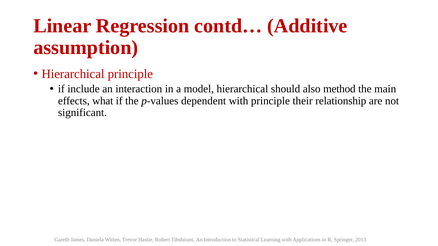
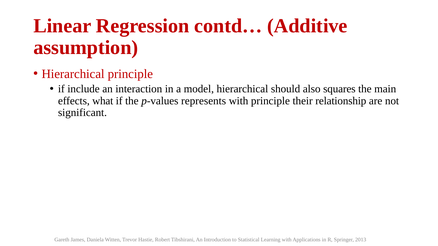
method: method -> squares (339, 89)
dependent: dependent -> represents (204, 101)
